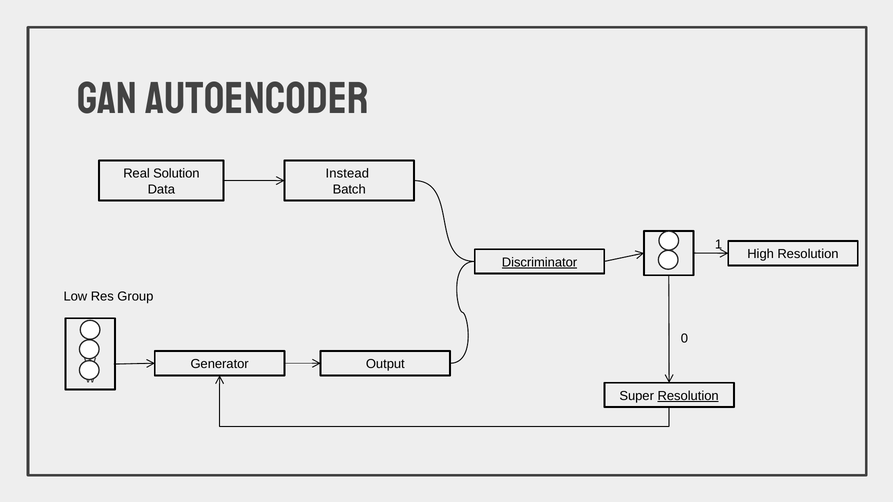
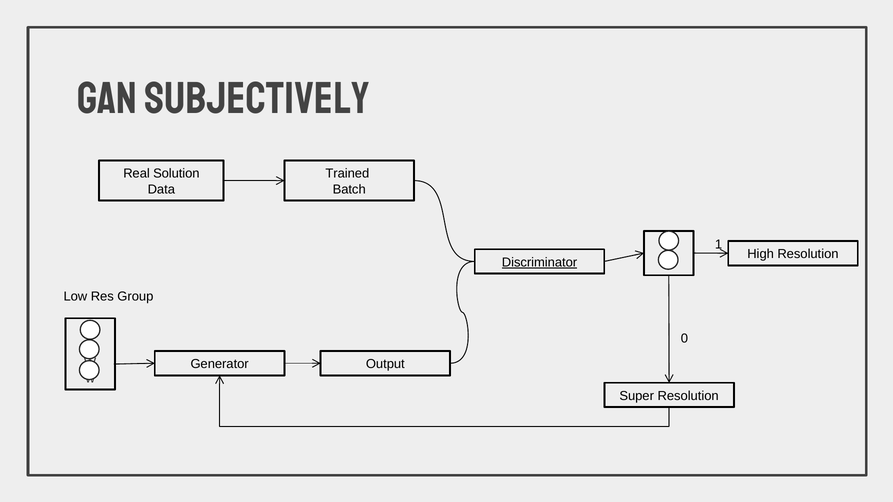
Autoencoder: Autoencoder -> Subjectively (257, 99)
Instead: Instead -> Trained (347, 174)
Resolution underline: present -> none (688, 396)
